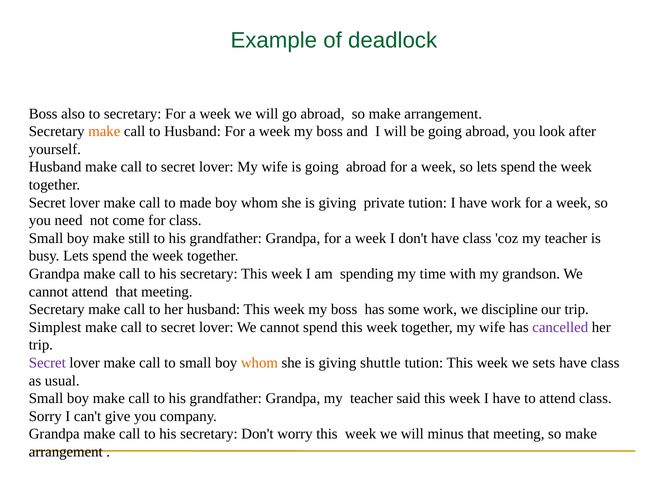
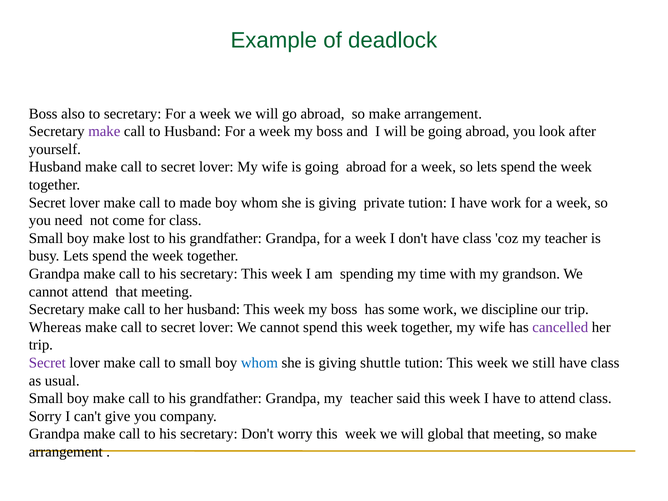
make colour: orange -> purple (104, 131)
still: still -> lost (139, 238)
Simplest: Simplest -> Whereas (55, 327)
whom colour: orange -> blue (259, 363)
sets: sets -> still (544, 363)
minus: minus -> global (446, 434)
